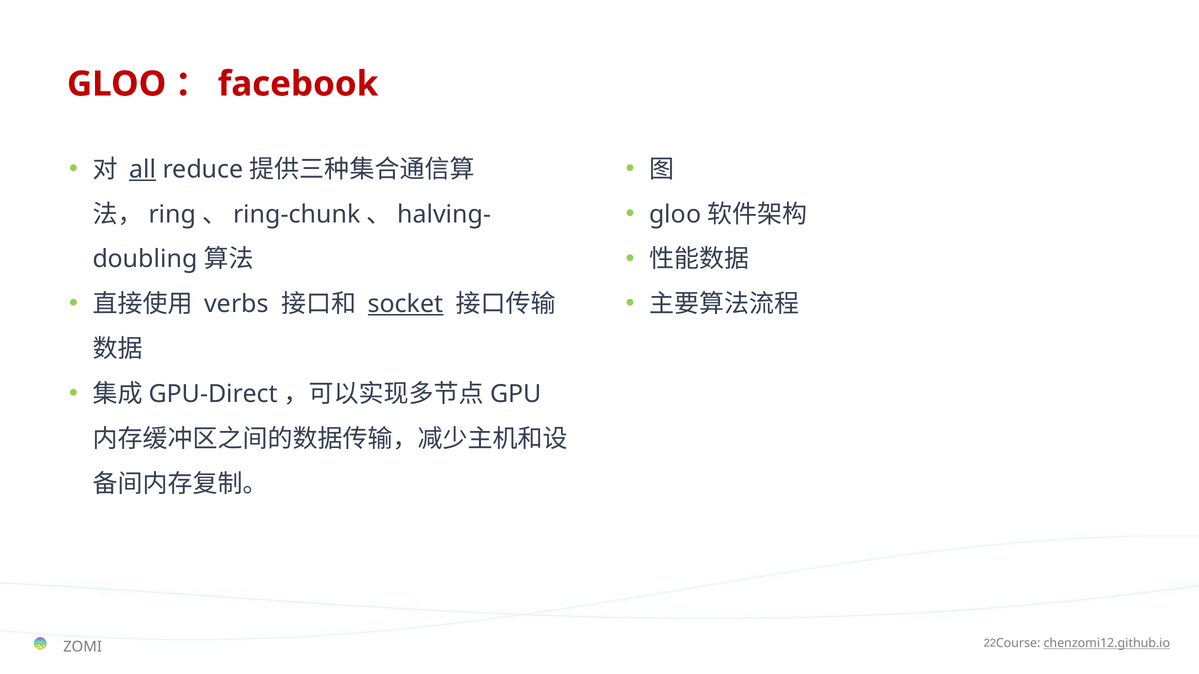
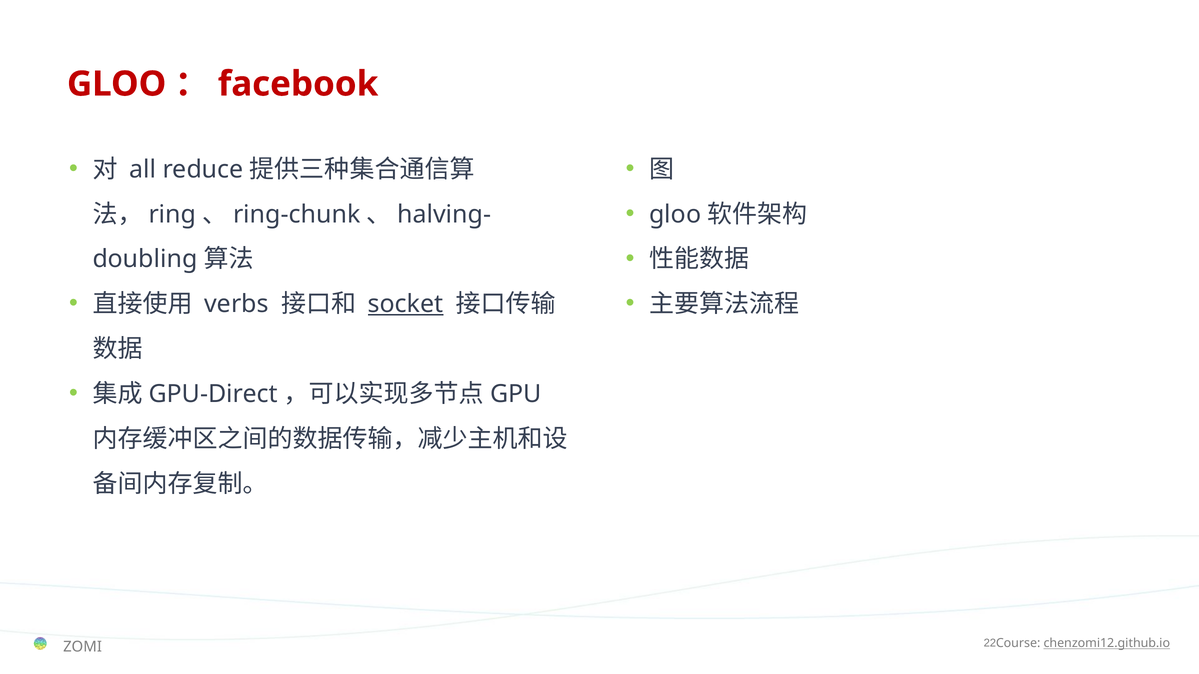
all underline: present -> none (143, 169)
